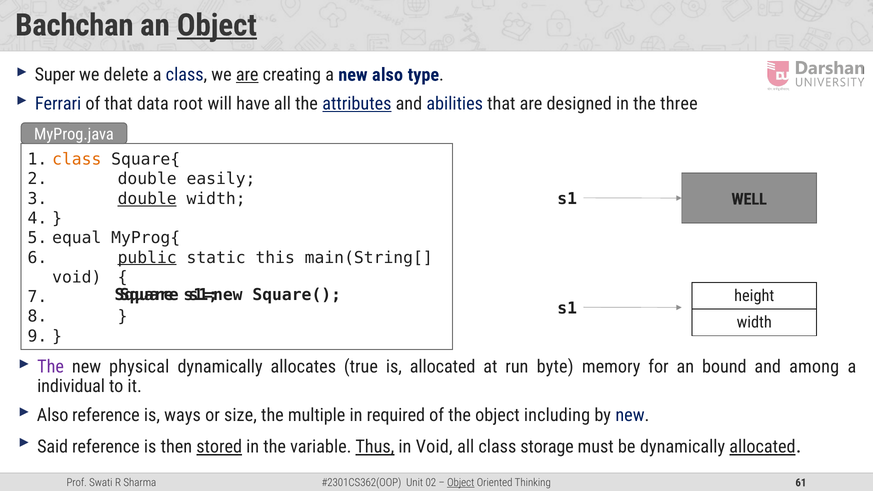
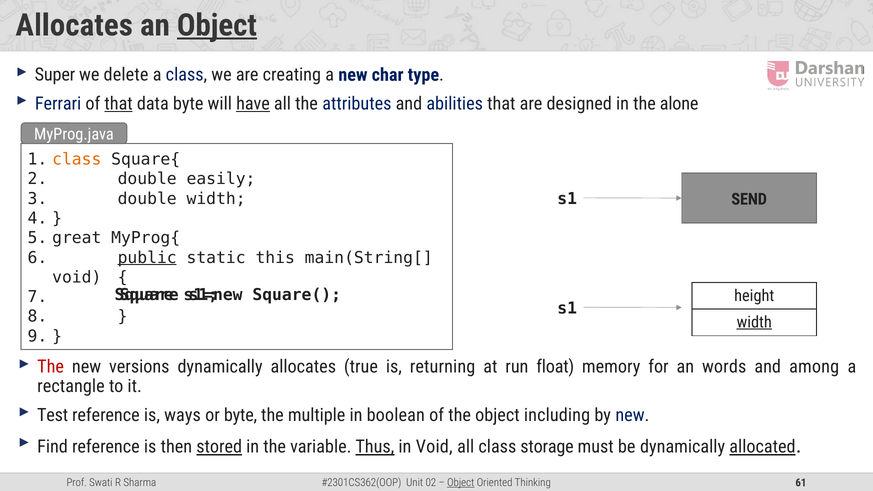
Bachchan: Bachchan -> Allocates (74, 25)
are underline: present -> none (247, 75)
new also: also -> char (388, 75)
that underline: none -> present (119, 104)
data root: root -> byte (188, 104)
have underline: none -> present (253, 104)
attributes underline: present -> none (357, 104)
three: three -> alone (679, 104)
double underline: present -> none (147, 199)
WELL: WELL -> SEND (749, 199)
equal: equal -> great (77, 238)
width underline: none -> present (754, 322)
The colour: purple -> red (51, 367)
physical: physical -> versions (139, 367)
is allocated: allocated -> returning (443, 367)
byte: byte -> float (555, 367)
bound: bound -> words (724, 367)
individual: individual -> rectangle (71, 386)
Also: Also -> Test (53, 415)
or size: size -> byte (241, 415)
required: required -> boolean (396, 415)
Said: Said -> Find (53, 447)
